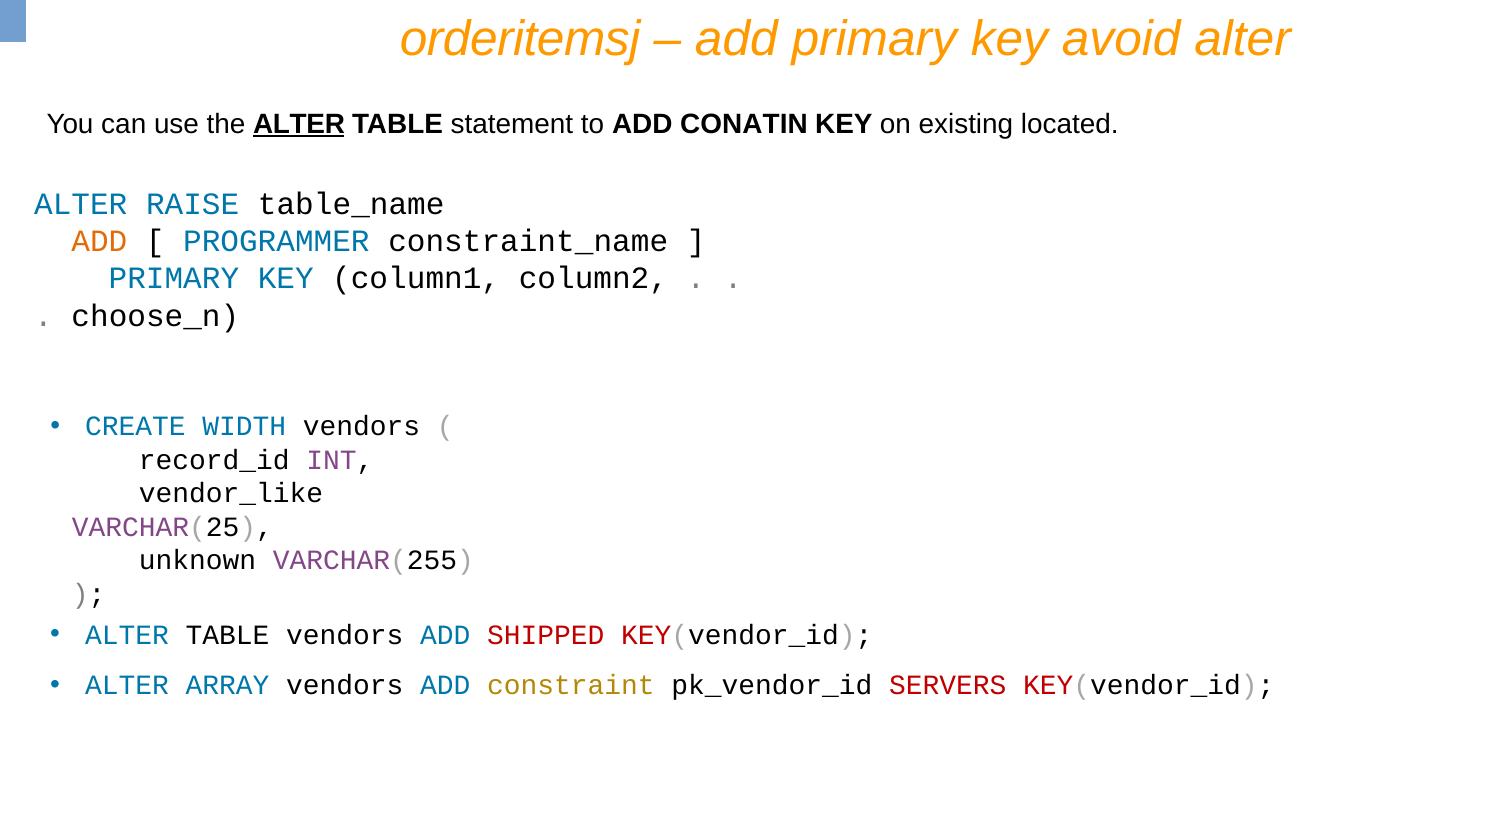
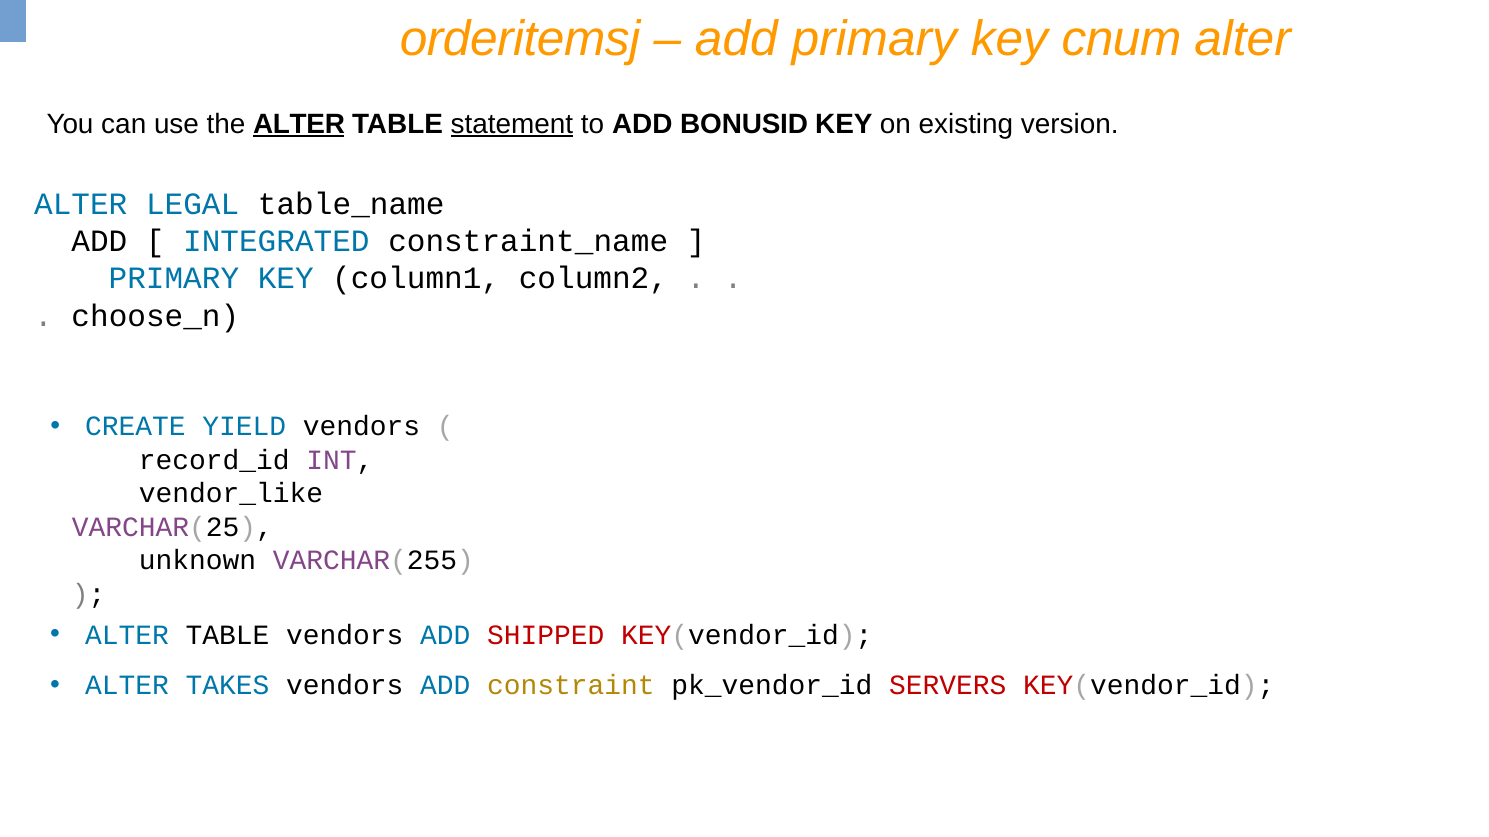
avoid: avoid -> cnum (1121, 39)
statement underline: none -> present (512, 124)
CONATIN: CONATIN -> BONUSID (744, 124)
located: located -> version (1070, 124)
RAISE: RAISE -> LEGAL (193, 204)
ADD colour: orange -> black (99, 242)
PROGRAMMER: PROGRAMMER -> INTEGRATED (276, 242)
WIDTH: WIDTH -> YIELD (244, 427)
ARRAY: ARRAY -> TAKES (228, 686)
